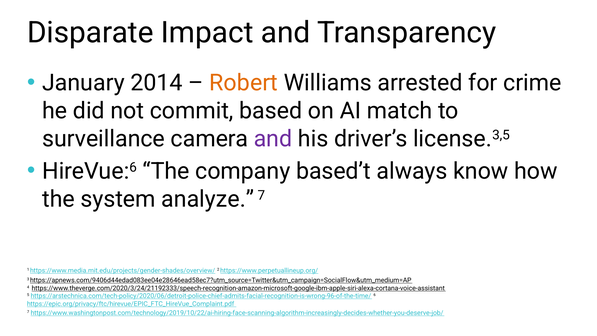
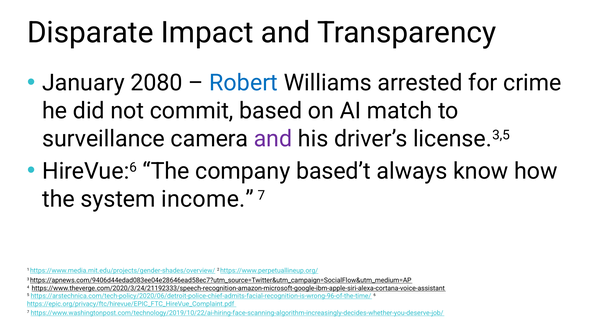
2014: 2014 -> 2080 (157, 83)
Robert colour: orange -> blue (244, 83)
analyze: analyze -> income (208, 199)
